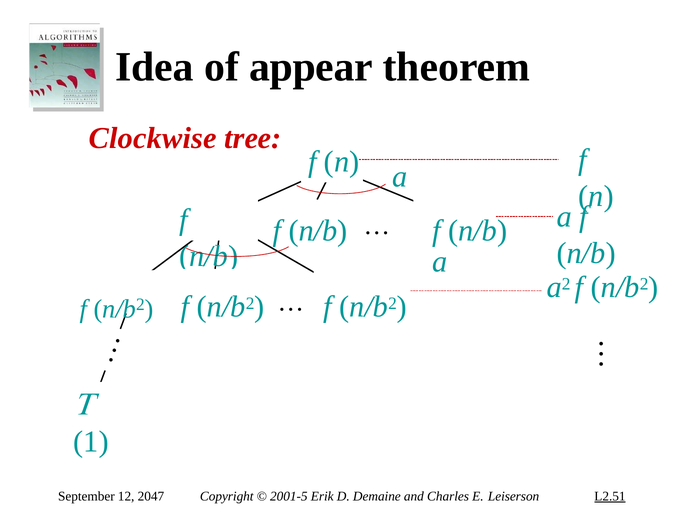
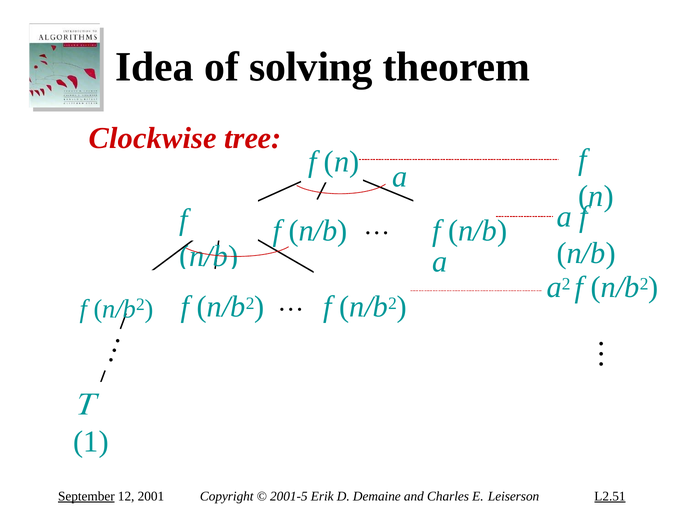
appear: appear -> solving (311, 67)
September underline: none -> present (86, 496)
2047: 2047 -> 2001 (151, 496)
